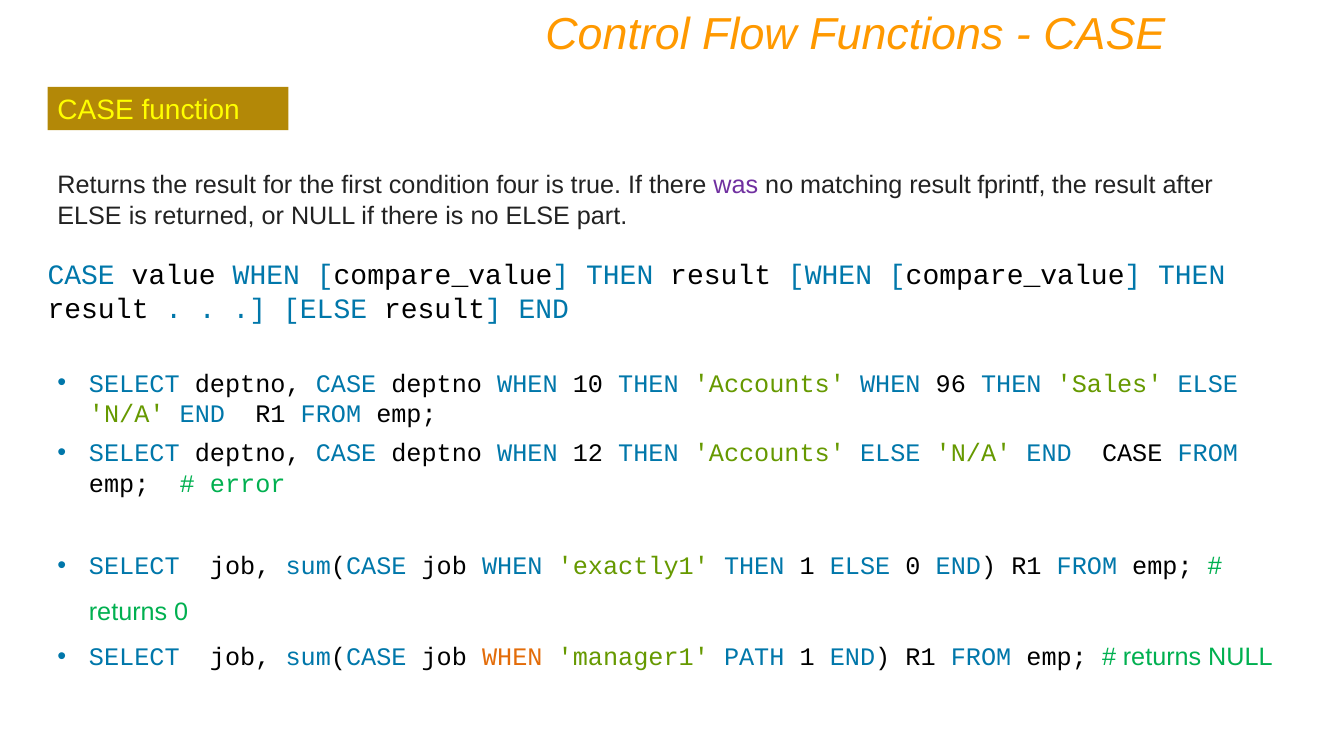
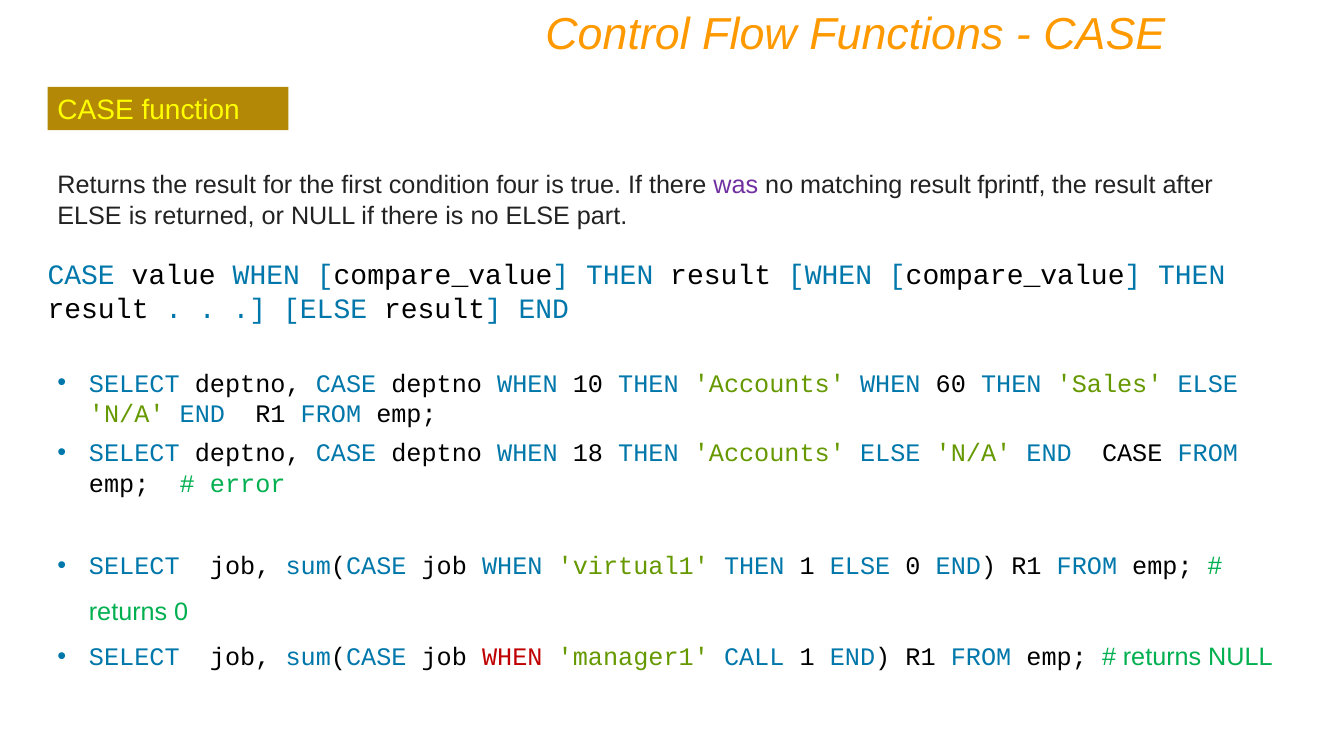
96: 96 -> 60 (951, 384)
12: 12 -> 18 (588, 453)
exactly1: exactly1 -> virtual1 (633, 567)
WHEN colour: orange -> red (512, 657)
PATH: PATH -> CALL (754, 657)
